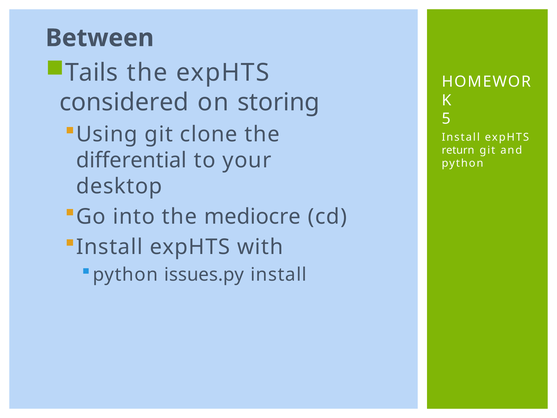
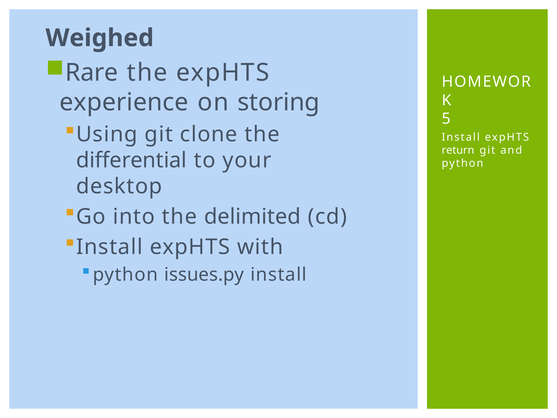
Between: Between -> Weighed (100, 38)
Tails: Tails -> Rare (92, 73)
considered: considered -> experience (124, 102)
mediocre: mediocre -> delimited (252, 217)
